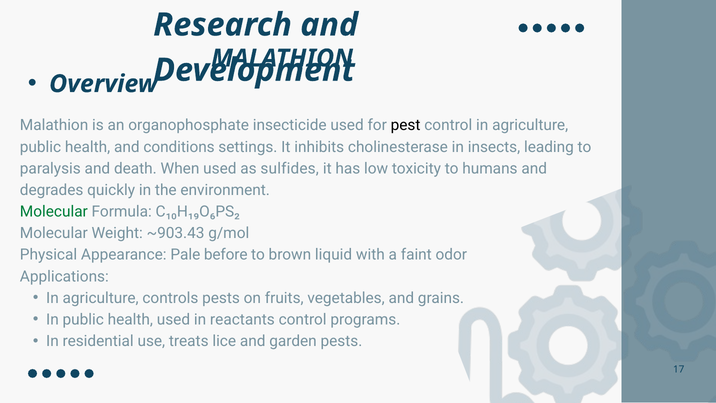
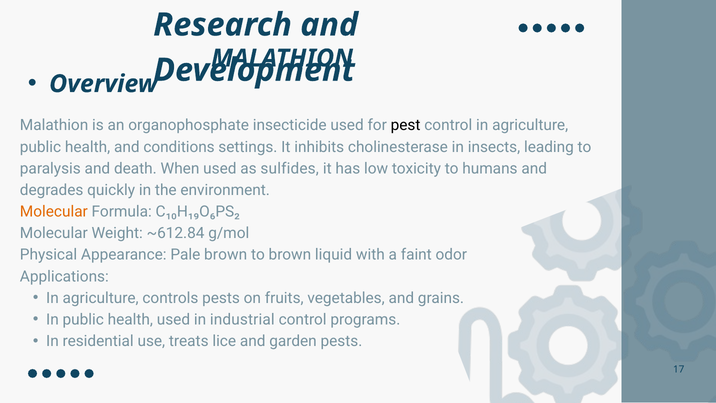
Molecular colour: green -> orange (54, 212)
~903.43: ~903.43 -> ~612.84 (176, 233)
Pale before: before -> brown (226, 255)
reactants: reactants -> industrial (242, 319)
